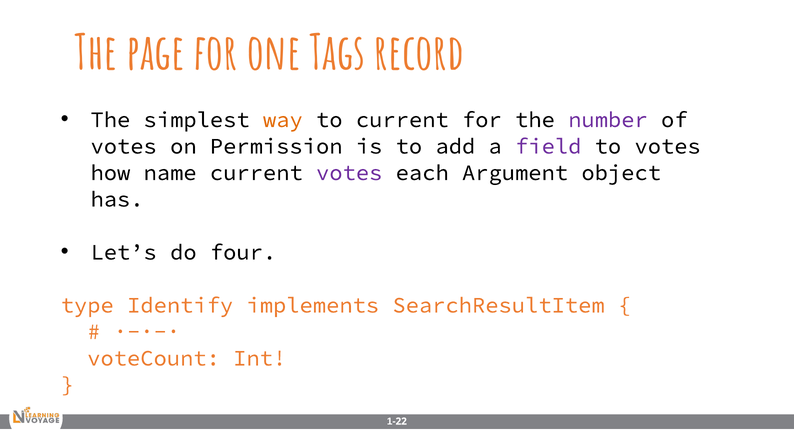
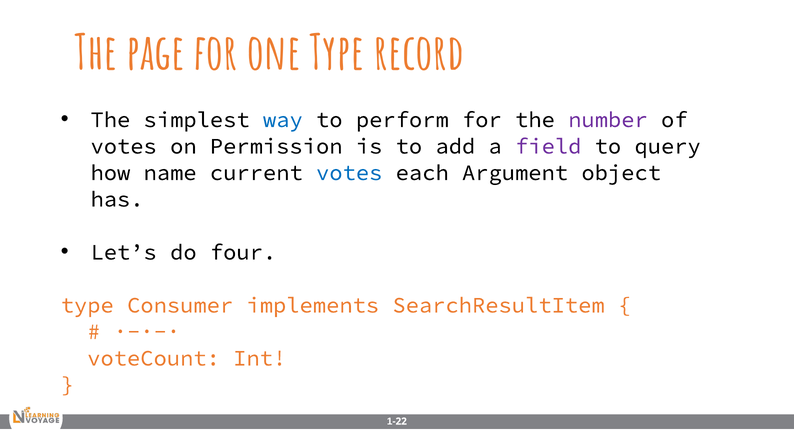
one Tags: Tags -> Type (337, 54)
way colour: orange -> blue (283, 120)
to current: current -> perform (402, 120)
to votes: votes -> query (668, 146)
votes colour: purple -> blue (349, 173)
Identify: Identify -> Consumer (180, 305)
